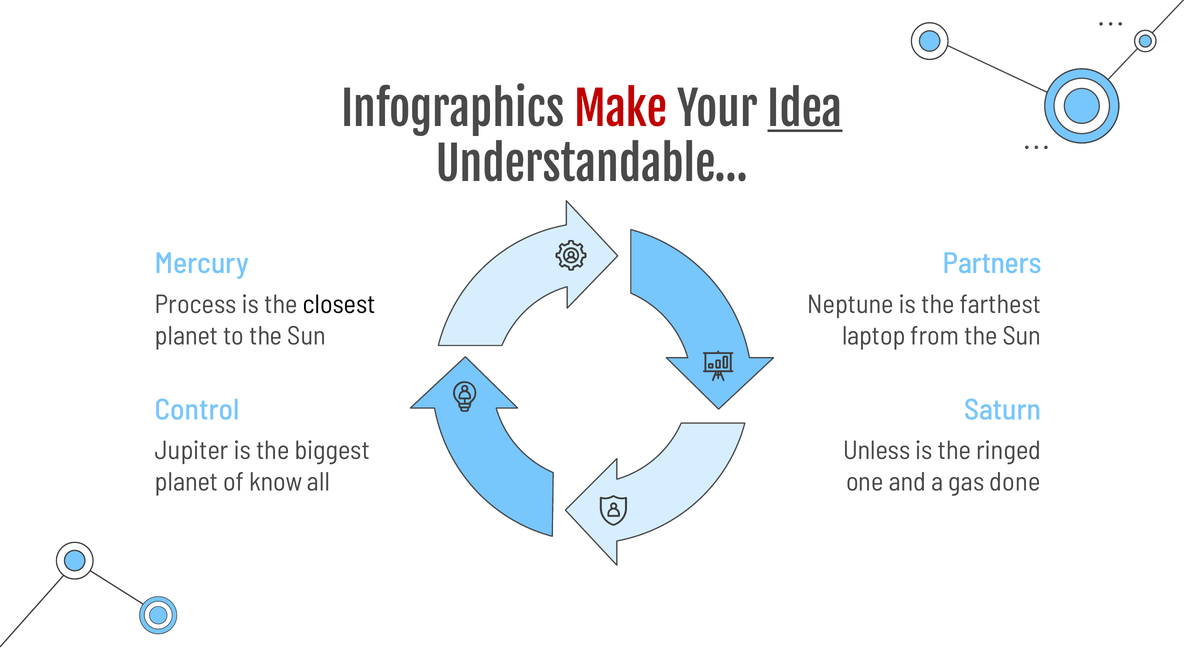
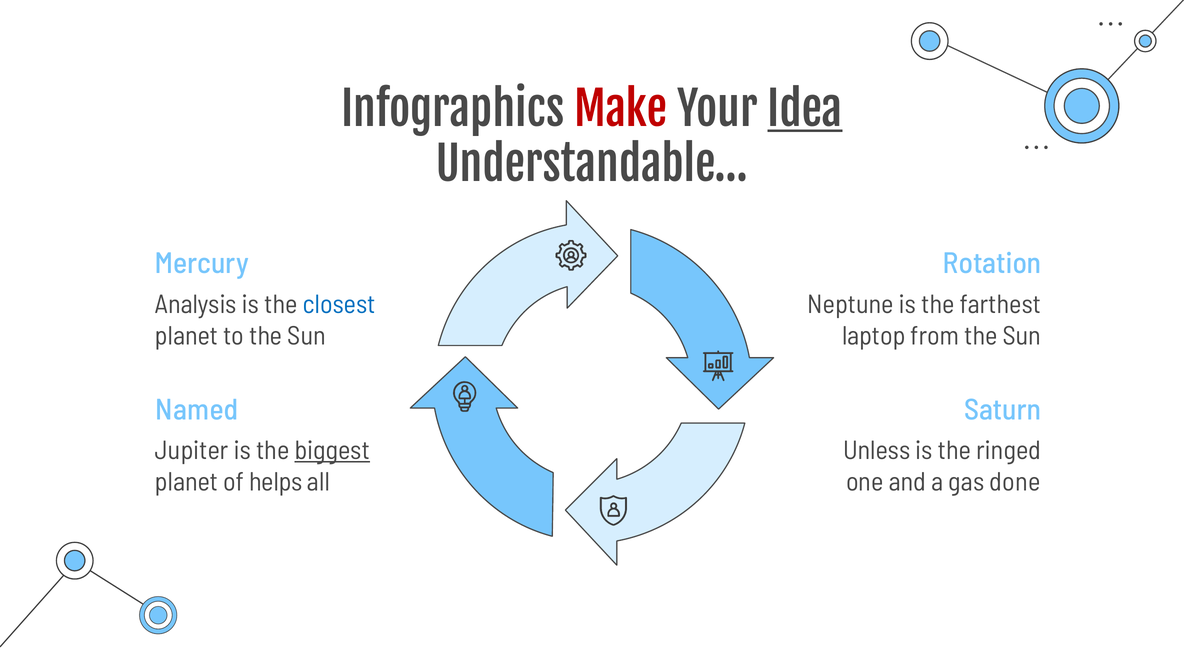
Partners: Partners -> Rotation (992, 263)
Process: Process -> Analysis (196, 304)
closest colour: black -> blue (339, 304)
Control: Control -> Named (197, 410)
biggest underline: none -> present (332, 451)
know: know -> helps (276, 482)
